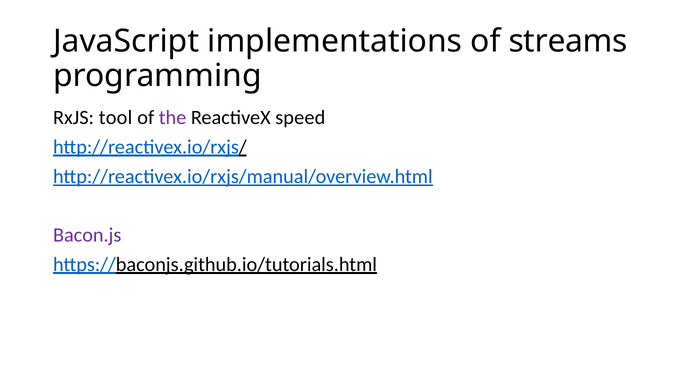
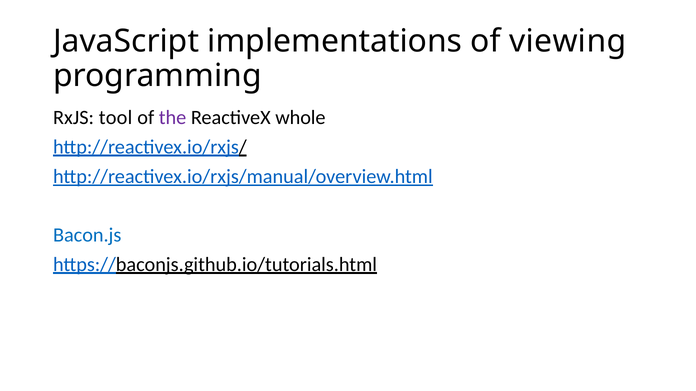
streams: streams -> viewing (568, 41)
speed: speed -> whole (300, 118)
Bacon.js colour: purple -> blue (87, 235)
